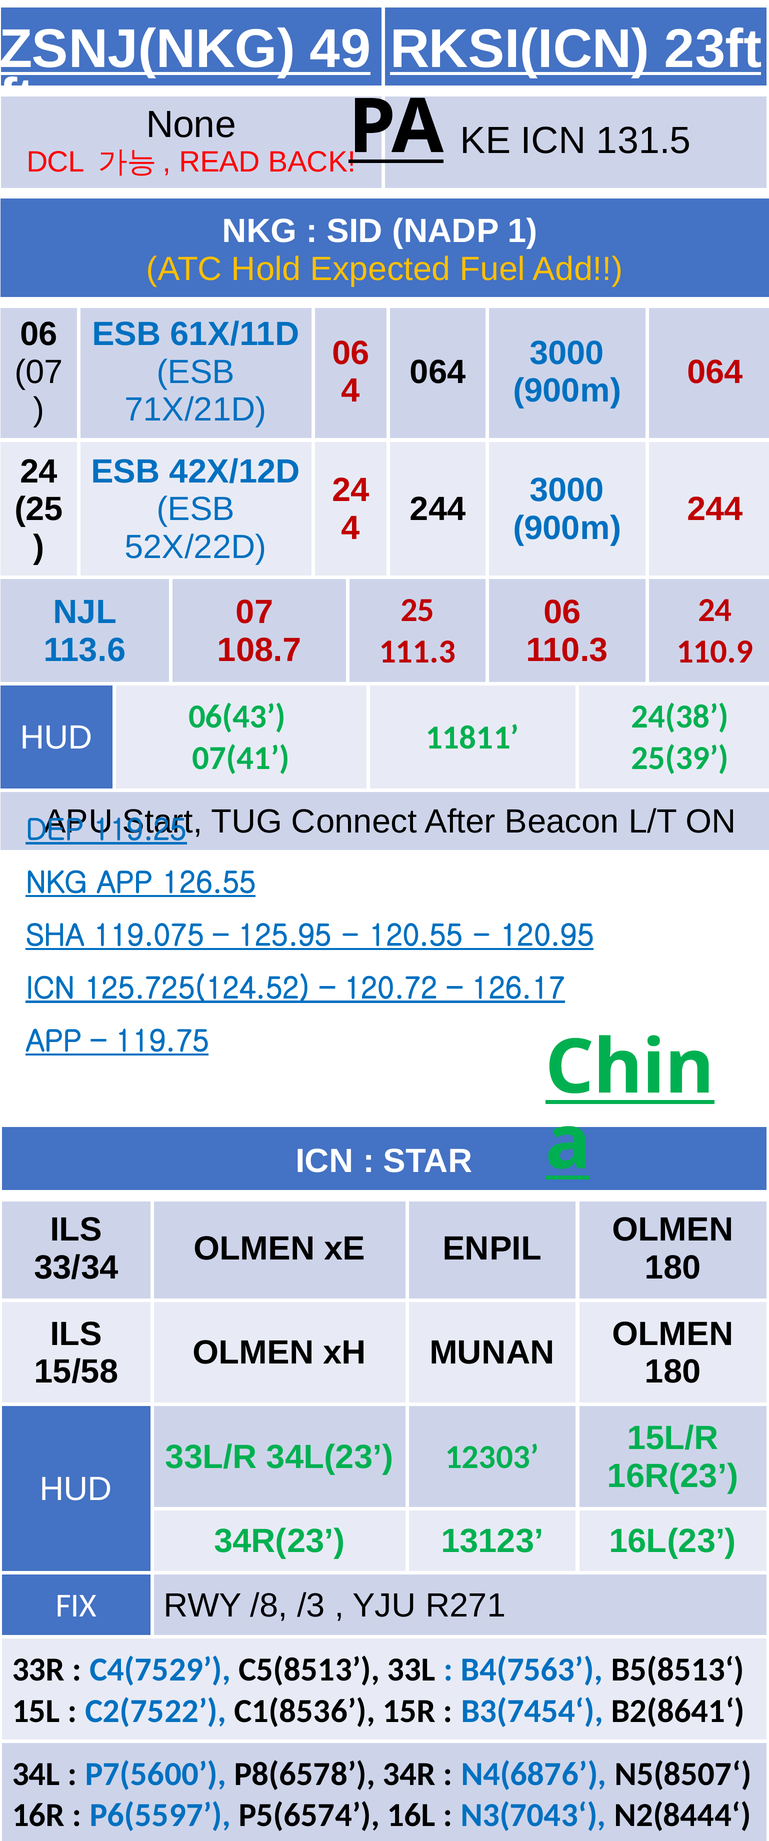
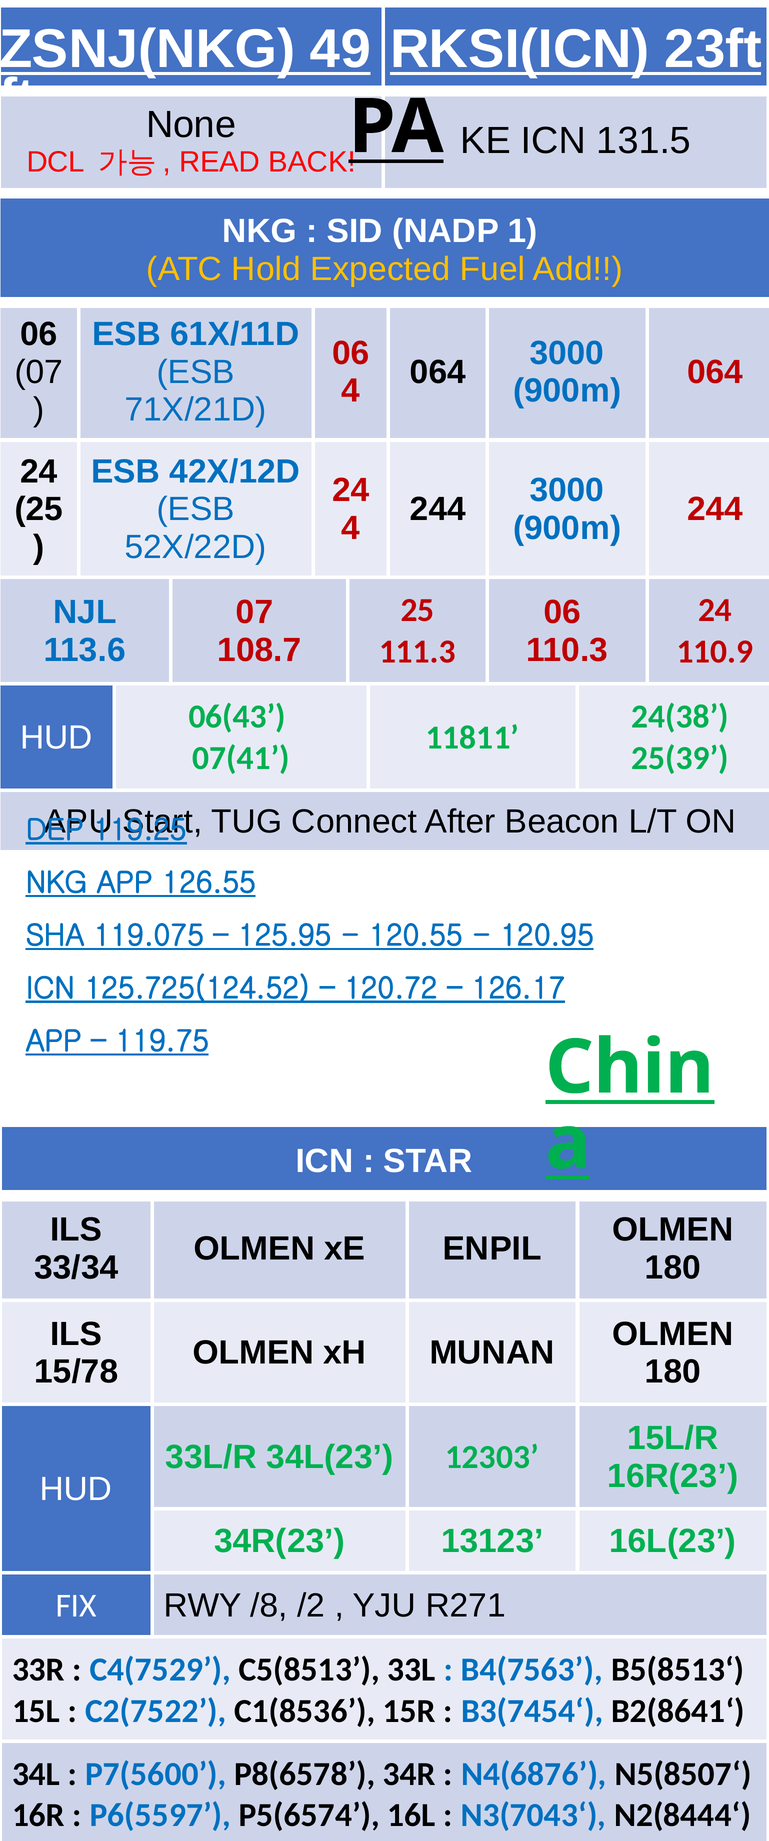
15/58: 15/58 -> 15/78 (76, 1371)
/3: /3 -> /2 (311, 1605)
